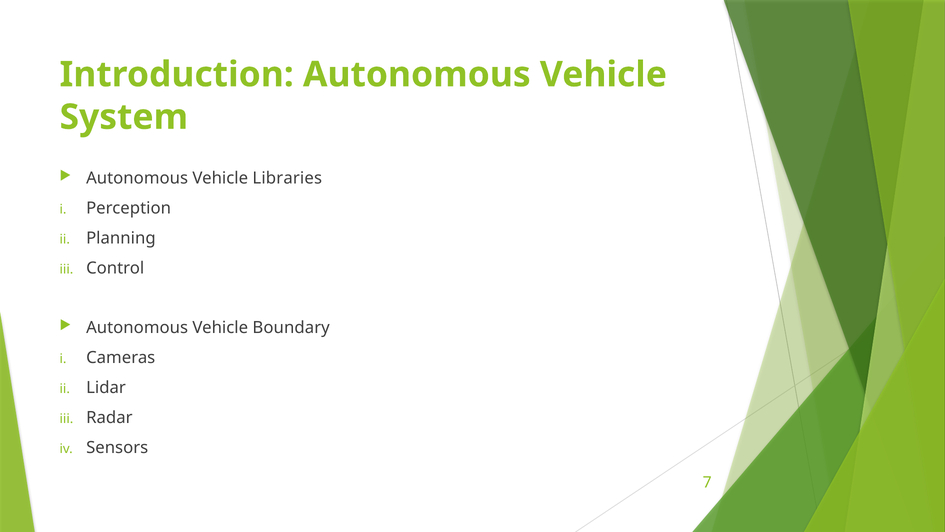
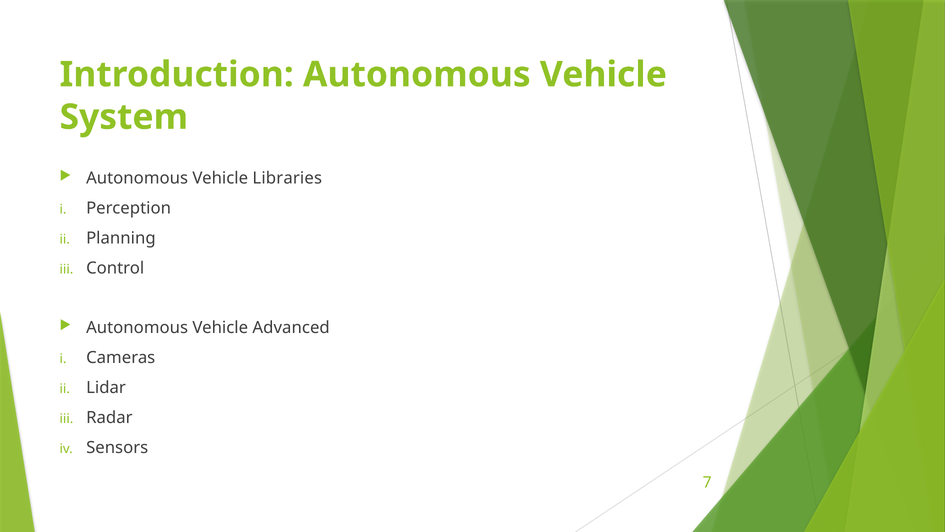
Boundary: Boundary -> Advanced (291, 328)
